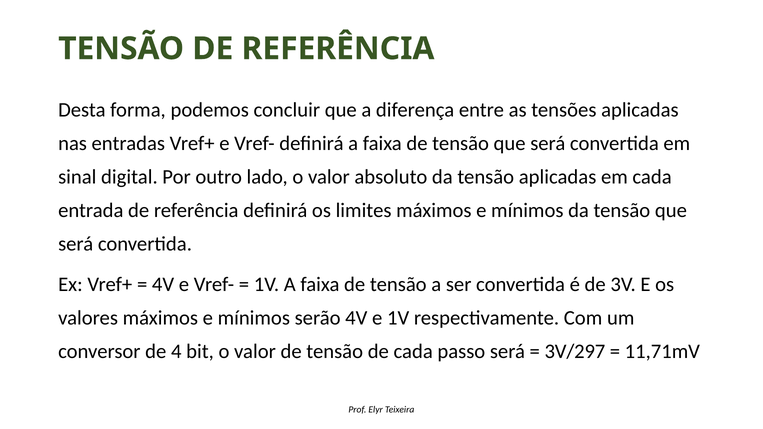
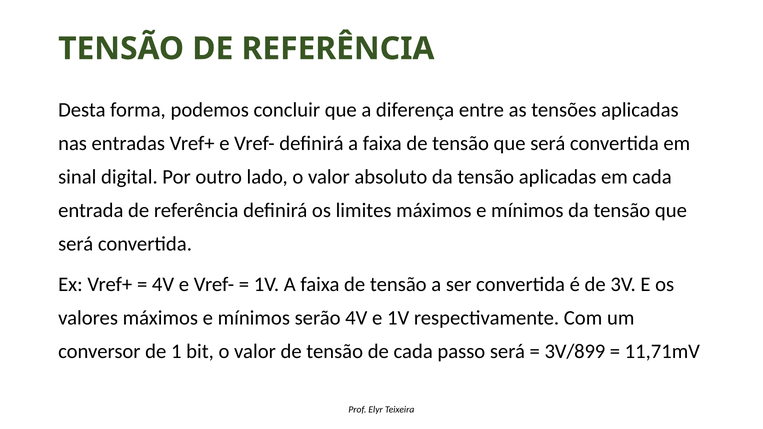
4: 4 -> 1 (176, 352)
3V/297: 3V/297 -> 3V/899 (575, 352)
